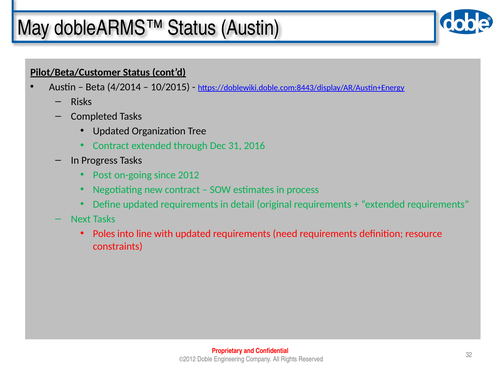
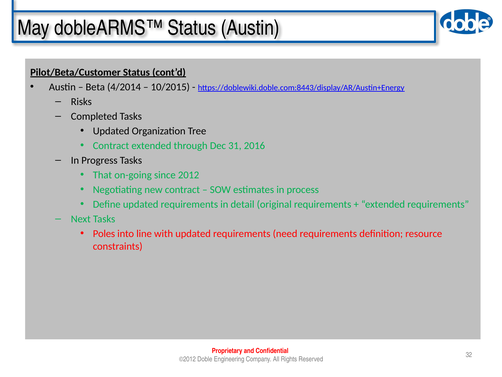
Post: Post -> That (102, 175)
